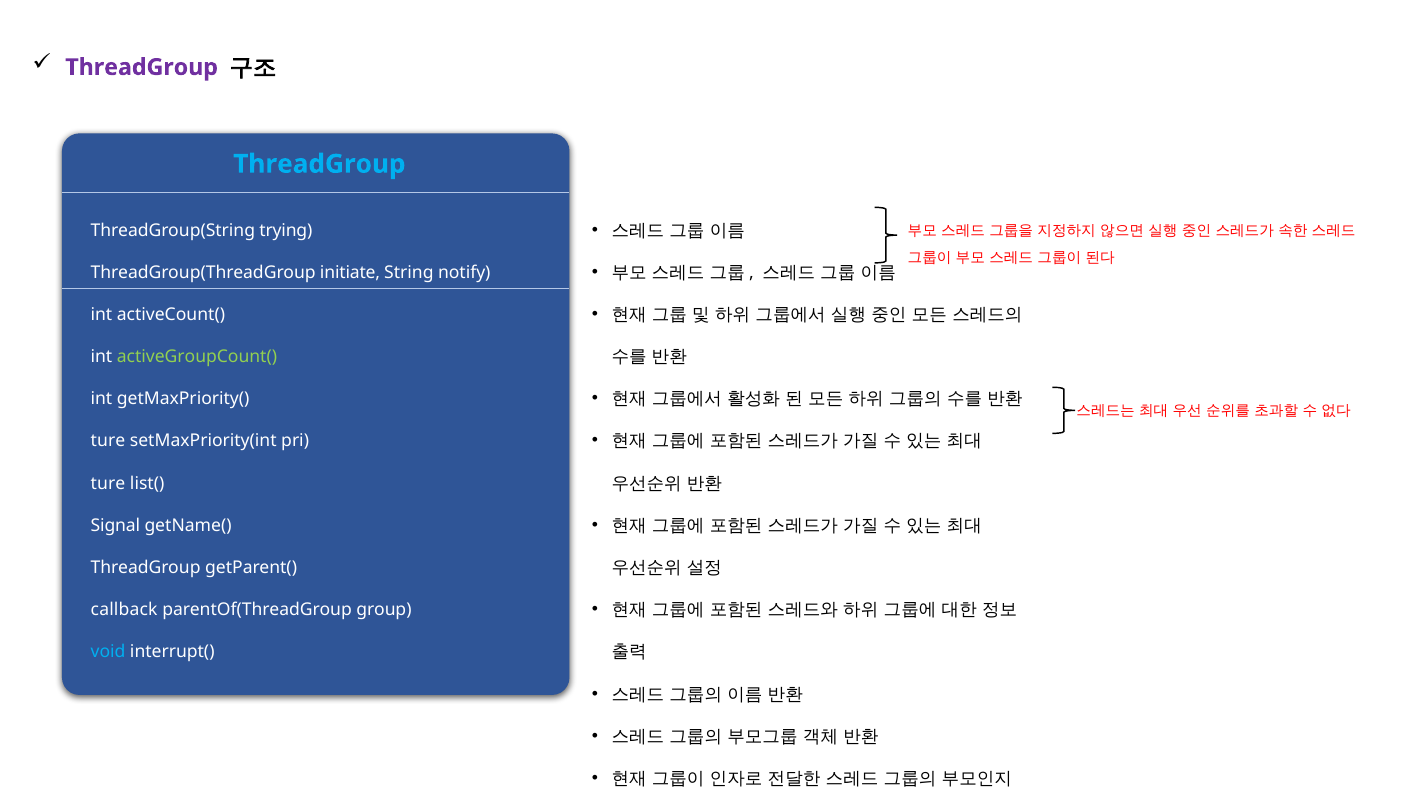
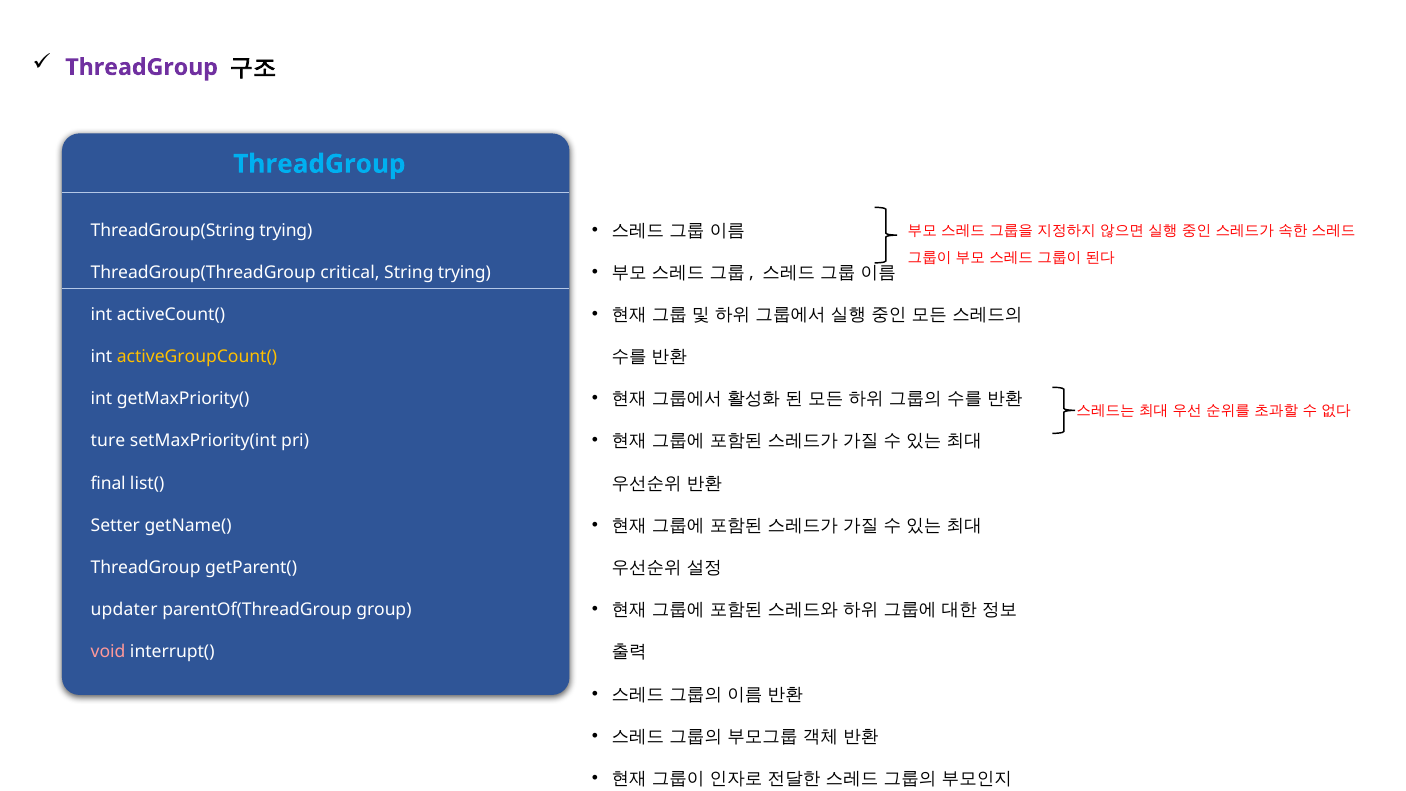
initiate: initiate -> critical (350, 272)
String notify: notify -> trying (464, 272)
activeGroupCount( colour: light green -> yellow (197, 357)
ture: ture -> final (108, 483)
Signal: Signal -> Setter (115, 525)
callback: callback -> updater (124, 610)
void colour: light blue -> pink (108, 652)
